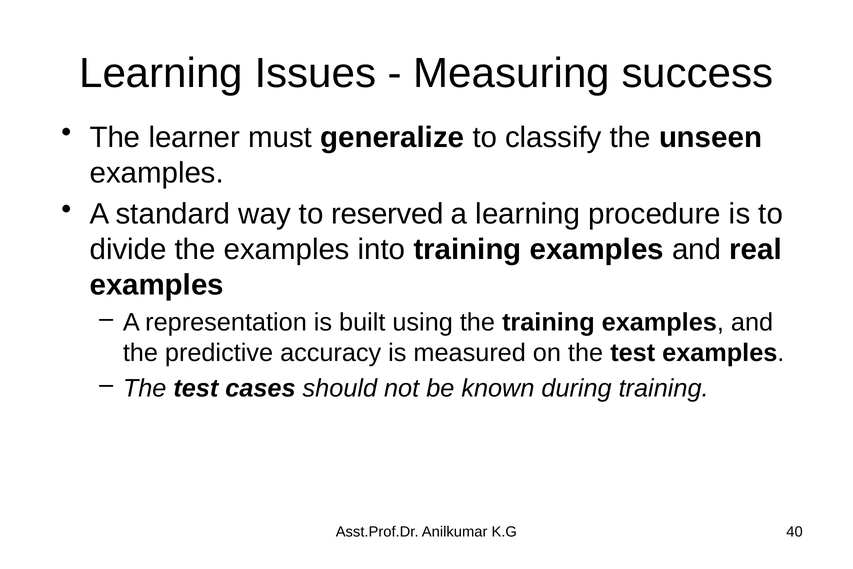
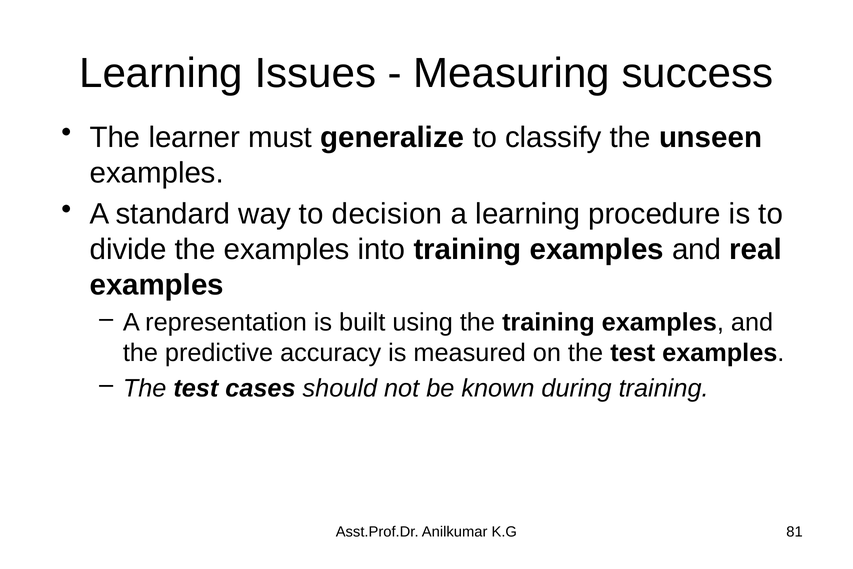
reserved: reserved -> decision (387, 214)
40: 40 -> 81 (795, 532)
